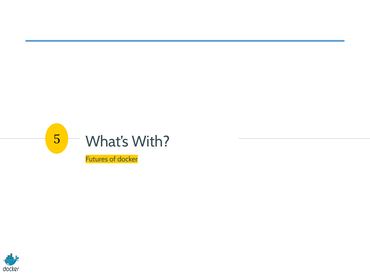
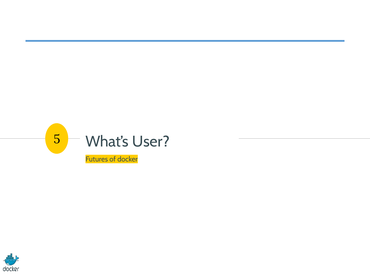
With: With -> User (151, 142)
